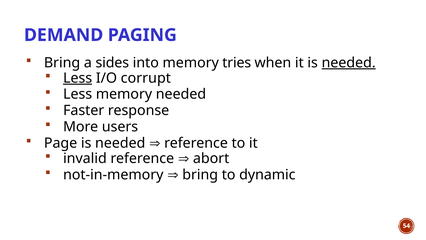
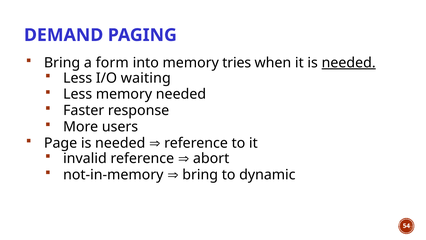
sides: sides -> form (112, 63)
Less underline: present -> none (78, 78)
corrupt: corrupt -> waiting (146, 78)
